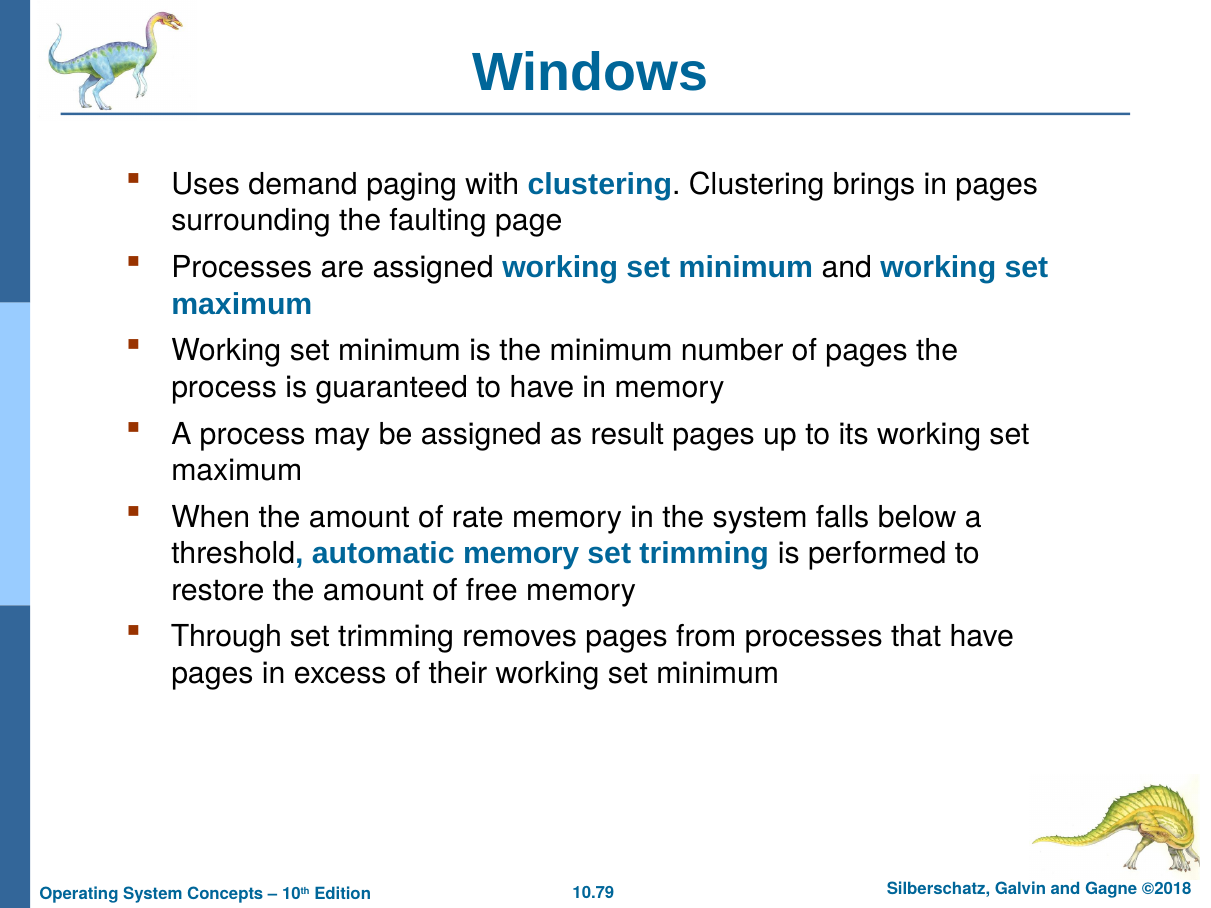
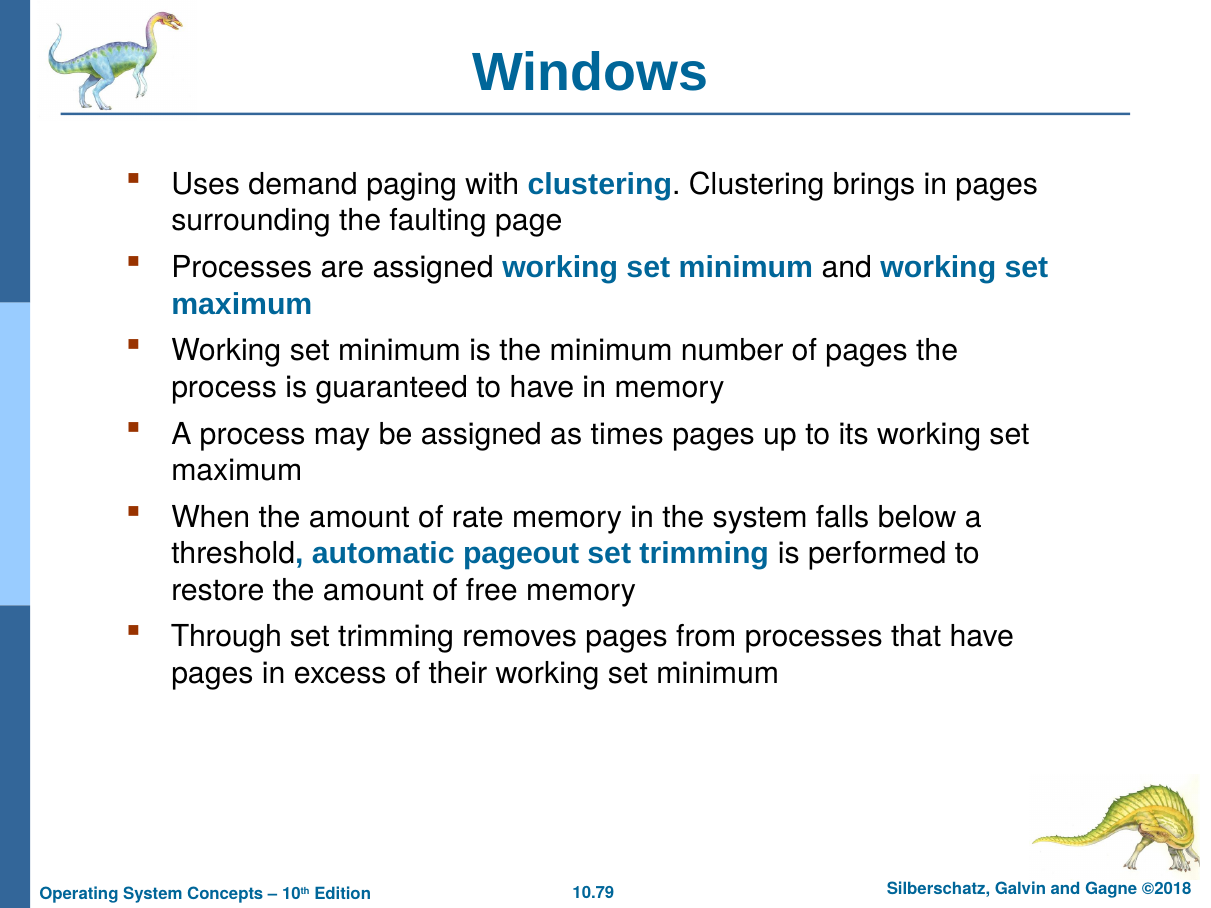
result: result -> times (627, 434)
automatic memory: memory -> pageout (521, 554)
